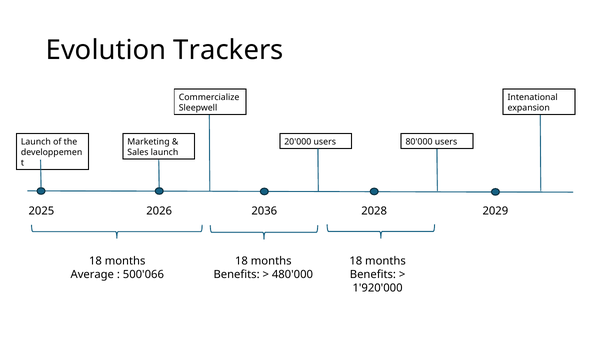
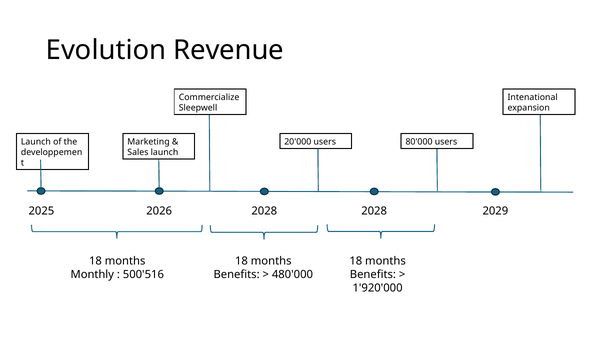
Trackers: Trackers -> Revenue (229, 50)
2026 2036: 2036 -> 2028 (264, 212)
Average: Average -> Monthly (92, 275)
500'066: 500'066 -> 500'516 (143, 275)
